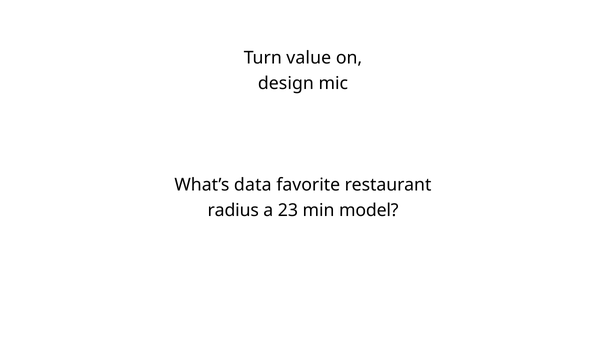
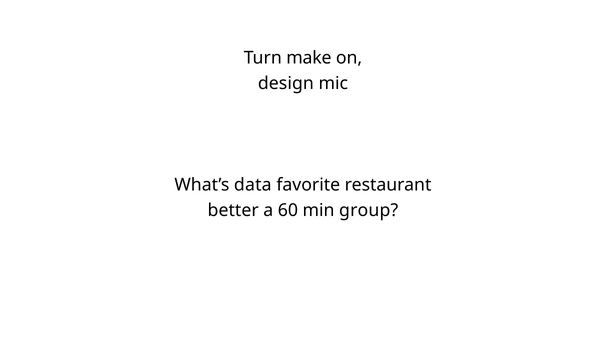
value: value -> make (309, 58)
radius: radius -> better (233, 210)
23: 23 -> 60 (288, 210)
model: model -> group (369, 210)
